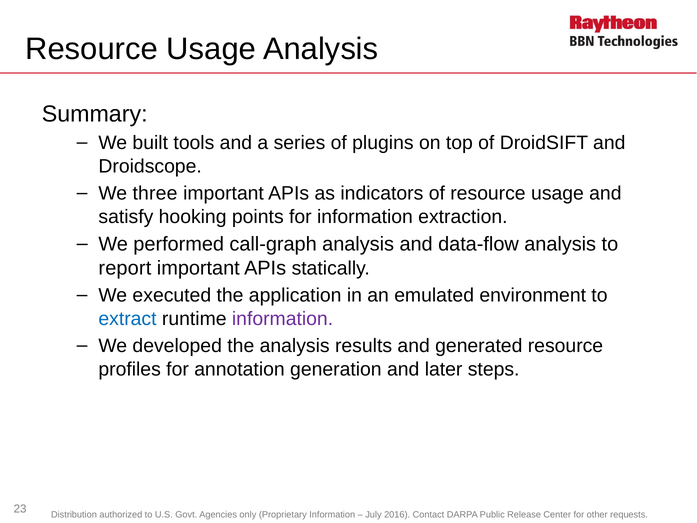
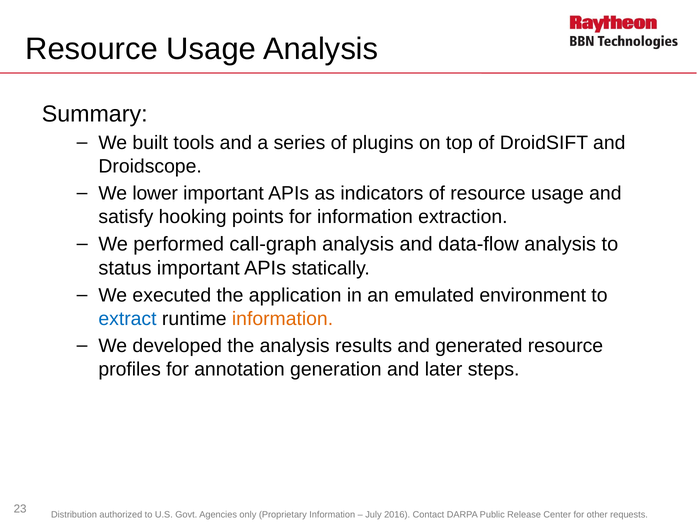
three: three -> lower (155, 193)
report: report -> status (125, 268)
information colour: purple -> orange (283, 319)
